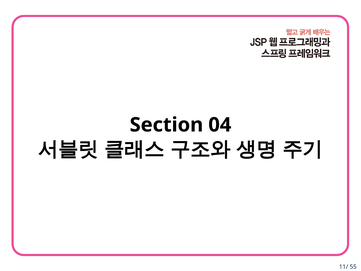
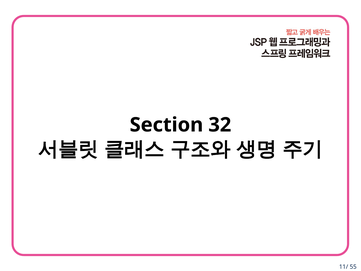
04: 04 -> 32 (220, 125)
